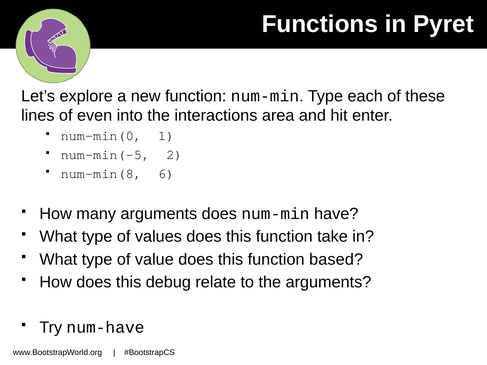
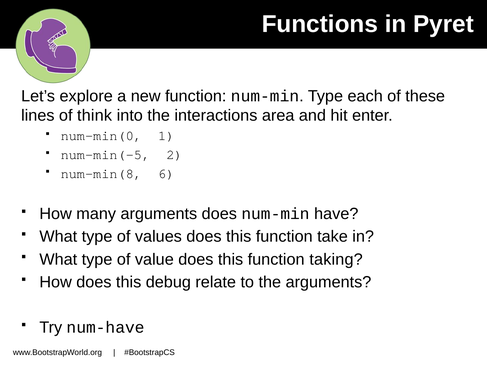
even: even -> think (95, 116)
based: based -> taking (336, 259)
